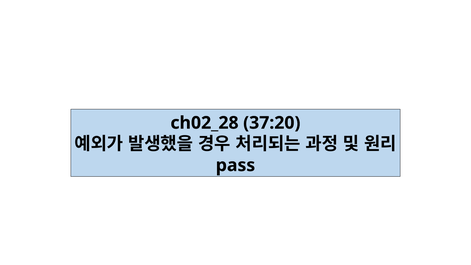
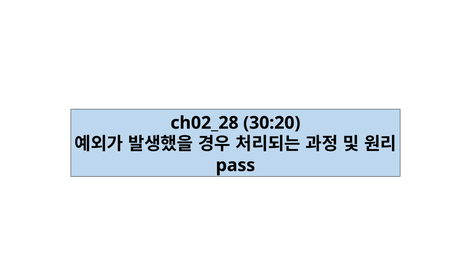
37:20: 37:20 -> 30:20 (272, 123)
